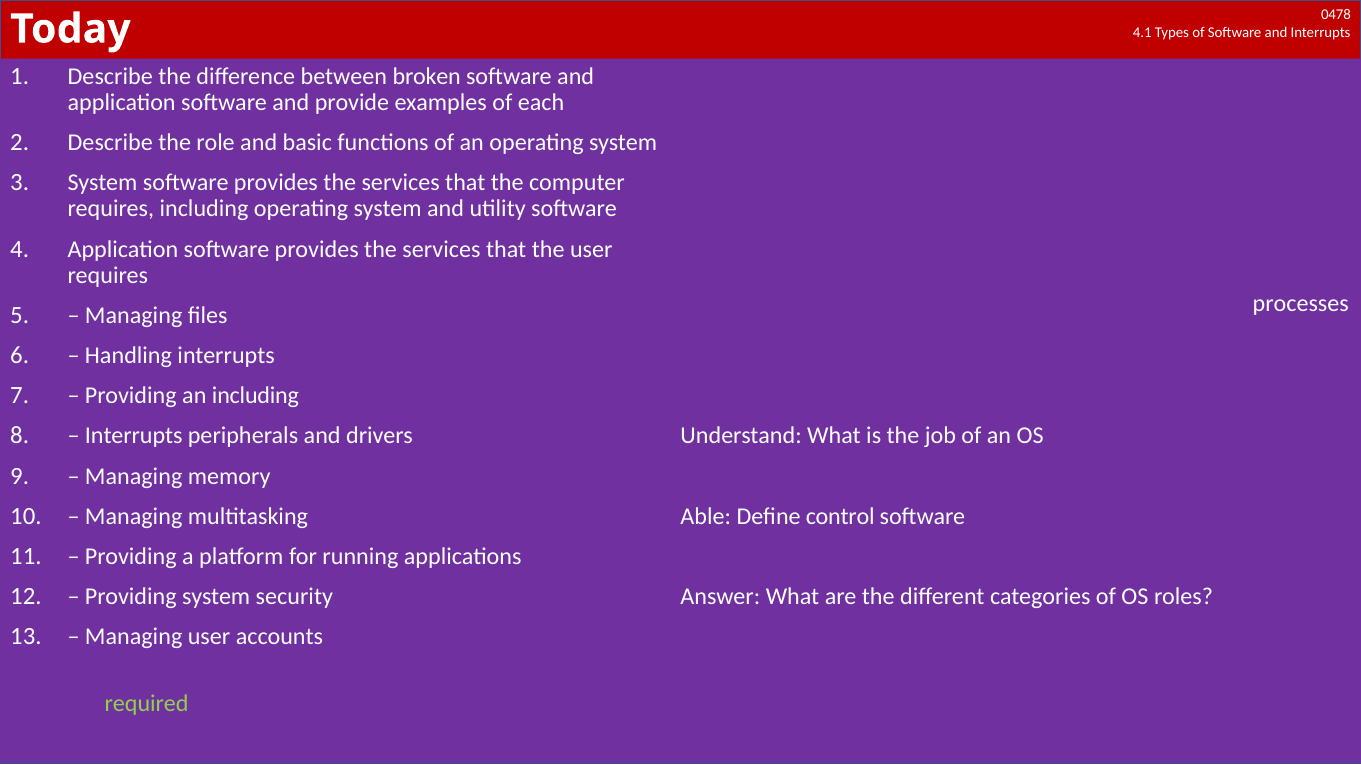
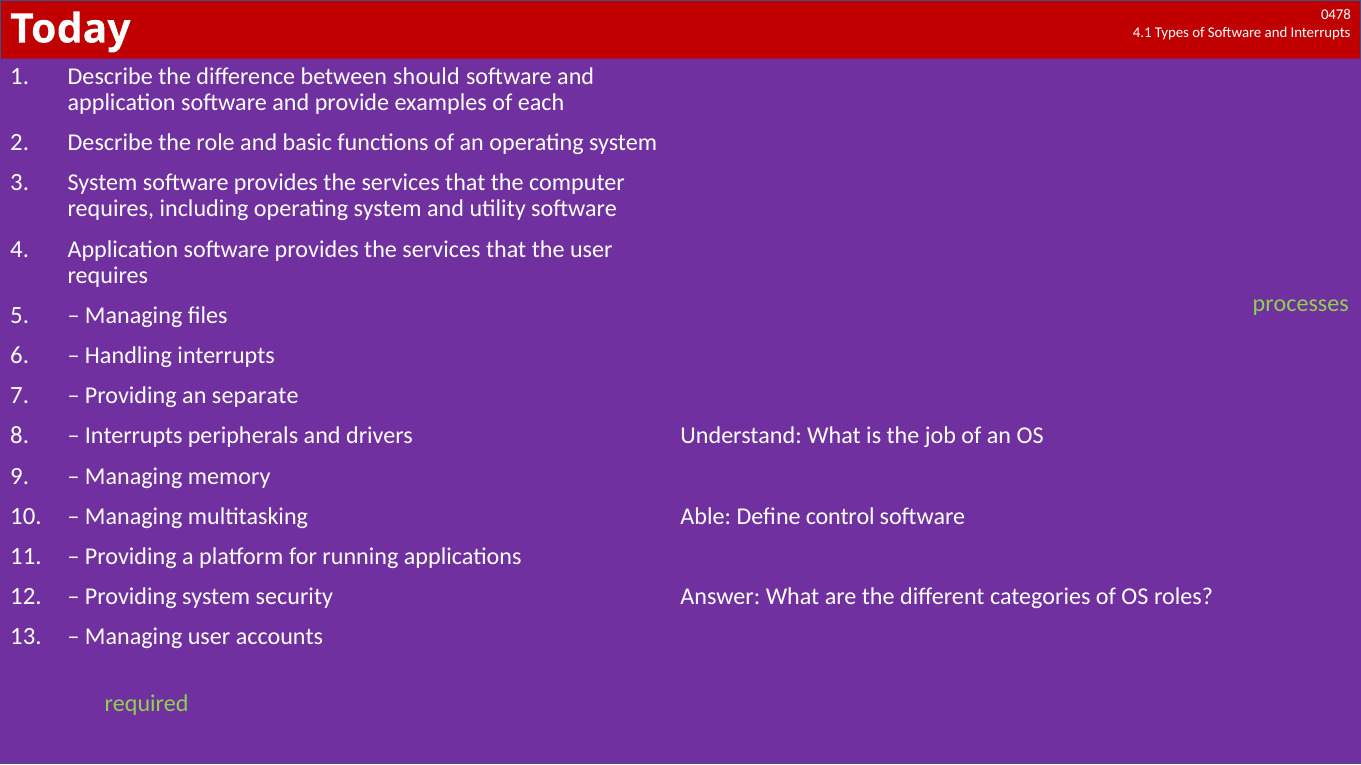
broken: broken -> should (426, 77)
processes colour: white -> light green (1301, 304)
an including: including -> separate (255, 396)
